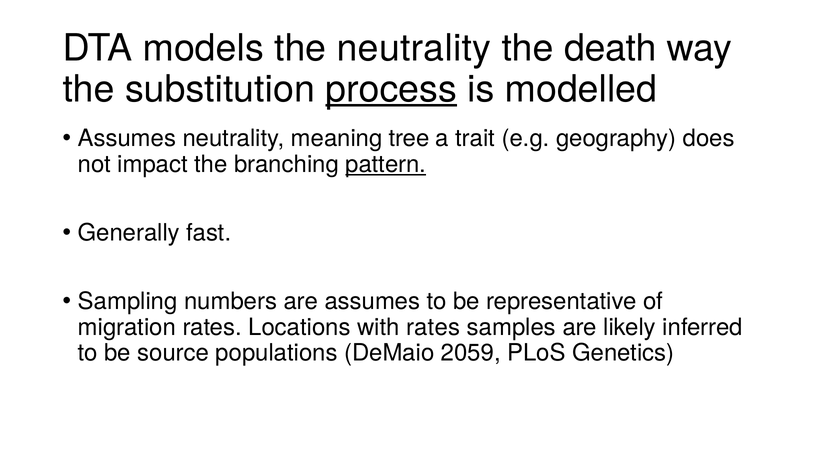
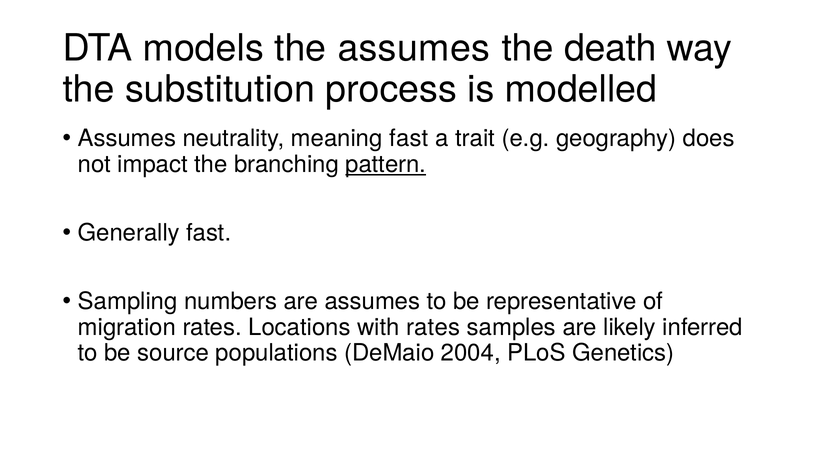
the neutrality: neutrality -> assumes (414, 49)
process underline: present -> none (391, 89)
meaning tree: tree -> fast (409, 139)
2059: 2059 -> 2004 (471, 353)
